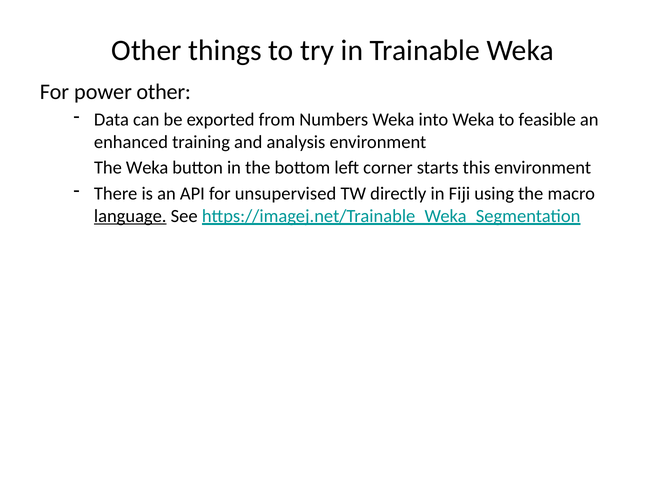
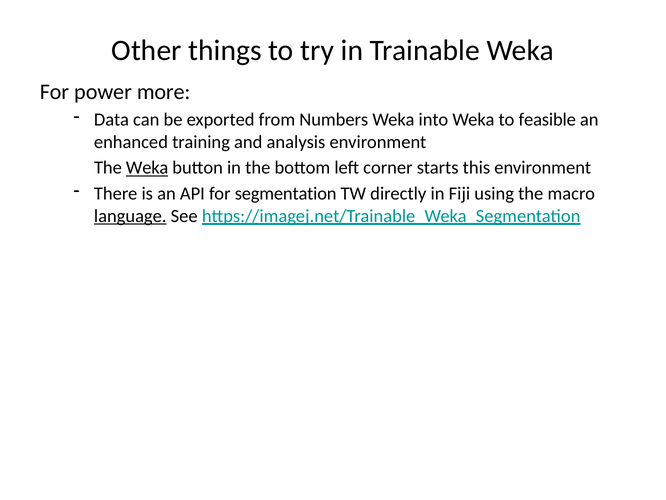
power other: other -> more (164, 92)
Weka underline: none -> present (147, 168)
unsupervised: unsupervised -> segmentation (286, 194)
